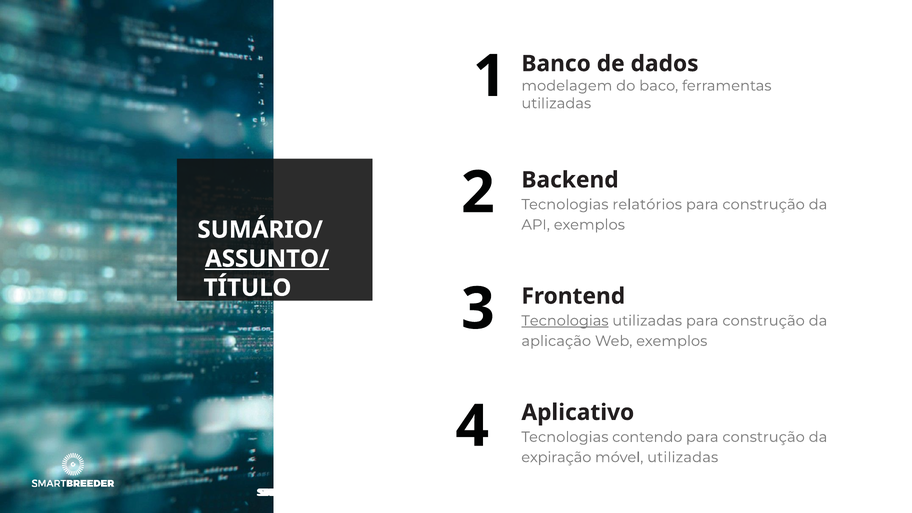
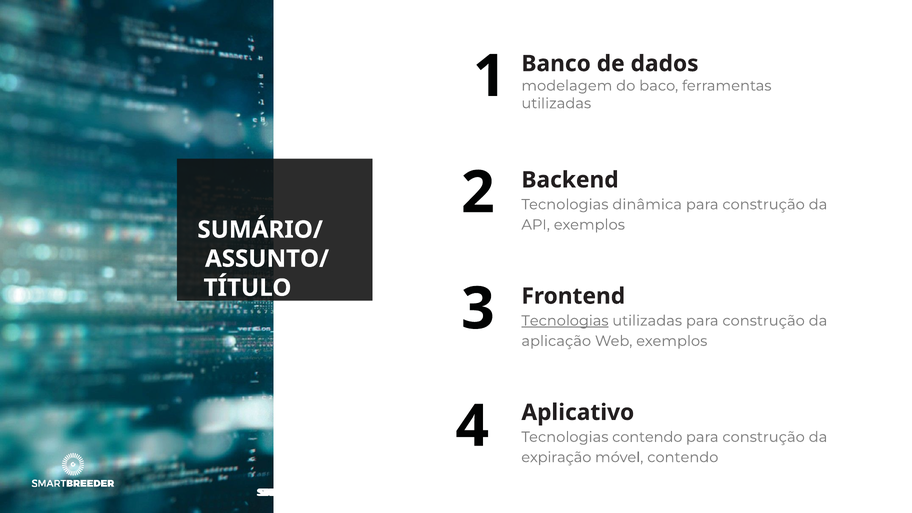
relatórios: relatórios -> dinâmica (647, 204)
ASSUNTO/ underline: present -> none (267, 259)
móvel utilizadas: utilizadas -> contendo (683, 457)
